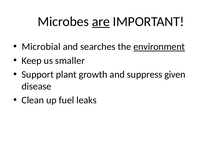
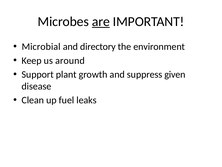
searches: searches -> directory (98, 47)
environment underline: present -> none (159, 47)
smaller: smaller -> around (70, 60)
